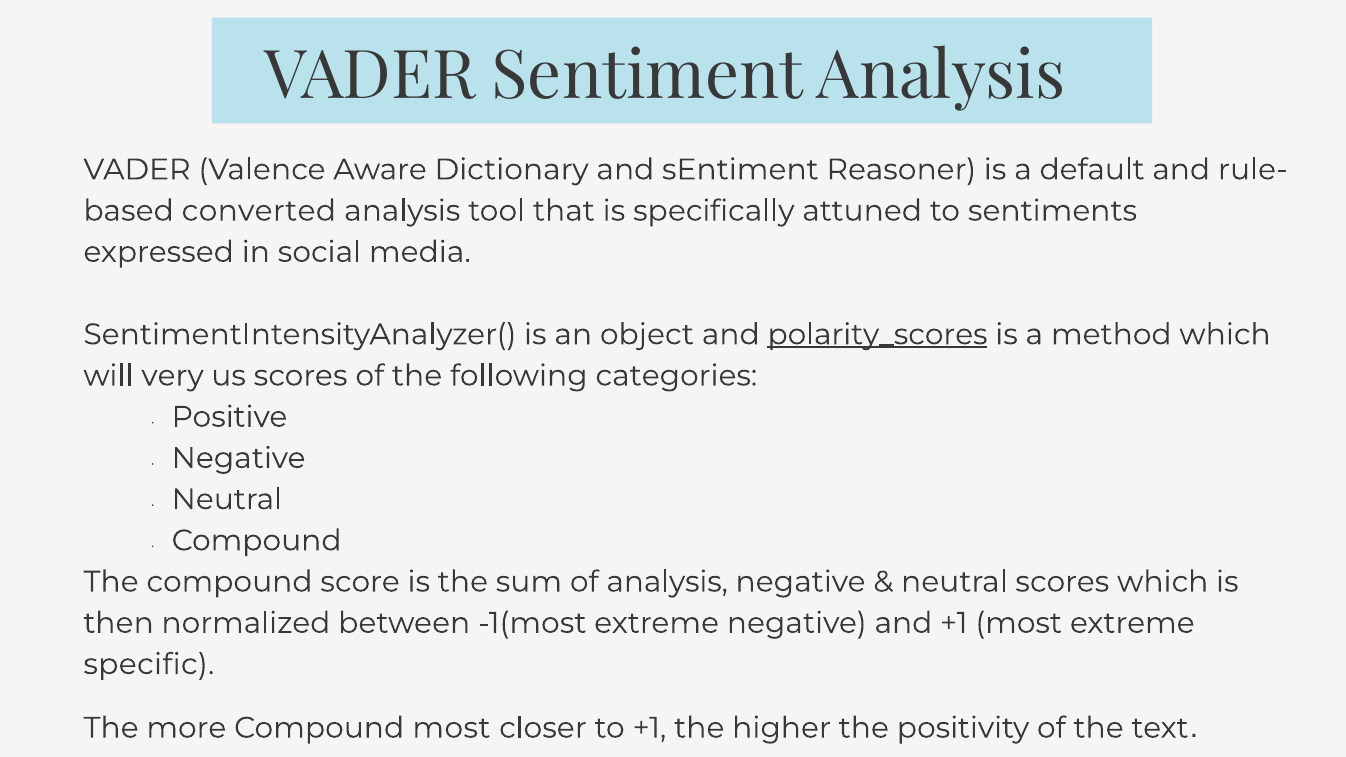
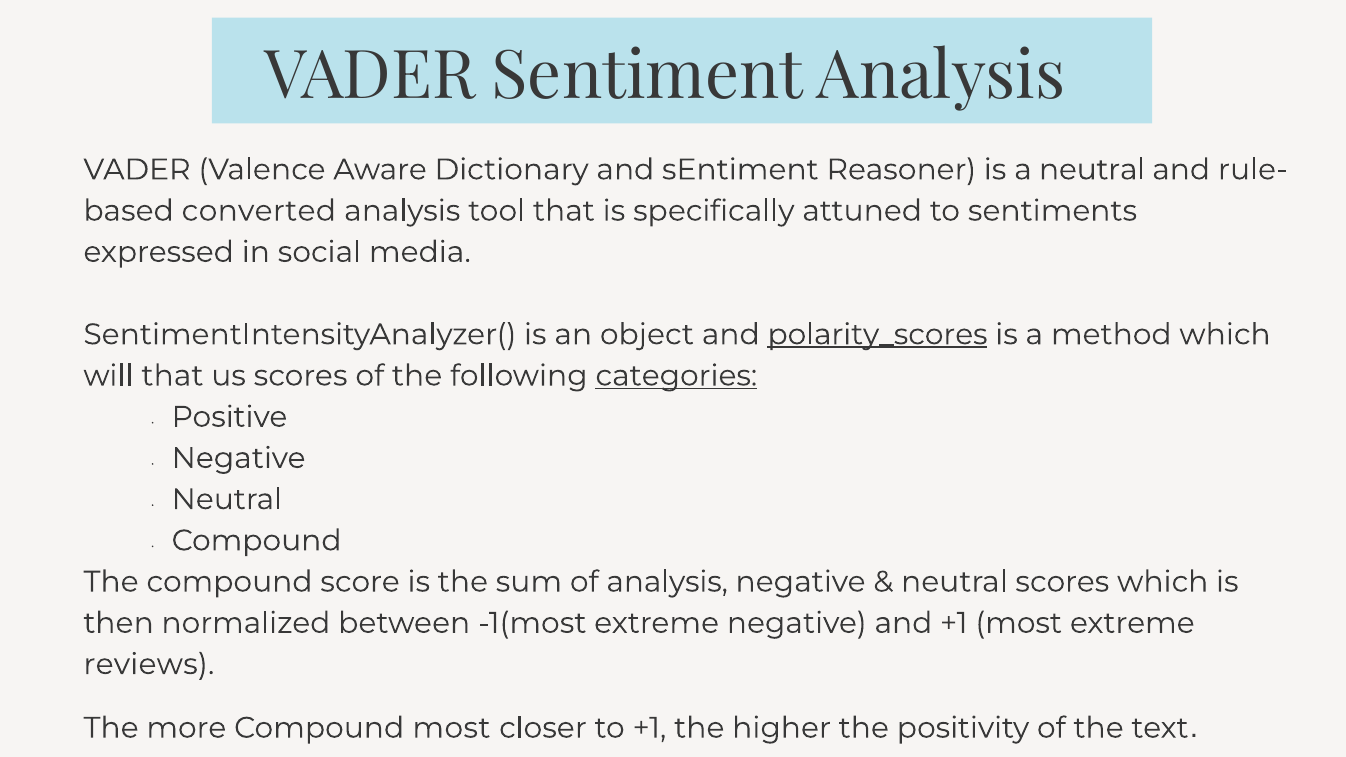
a default: default -> neutral (1092, 170)
will very: very -> that (172, 376)
categories underline: none -> present (676, 376)
specific: specific -> reviews (149, 664)
